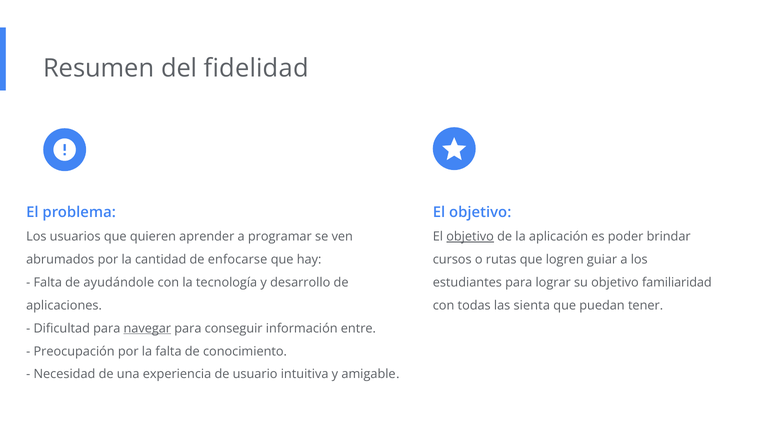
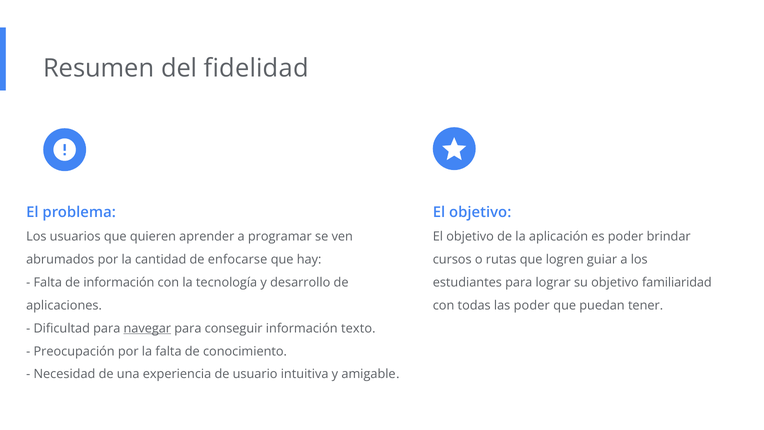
objetivo underline: present -> none (470, 237)
de ayudándole: ayudándole -> información (119, 282)
las sienta: sienta -> poder (532, 305)
entre: entre -> texto (358, 328)
